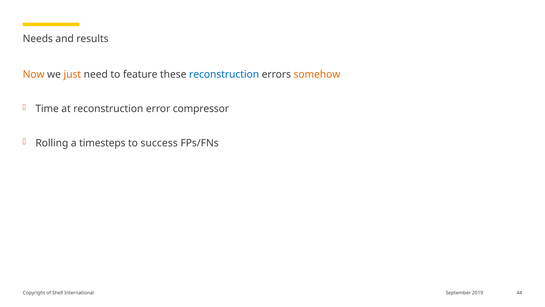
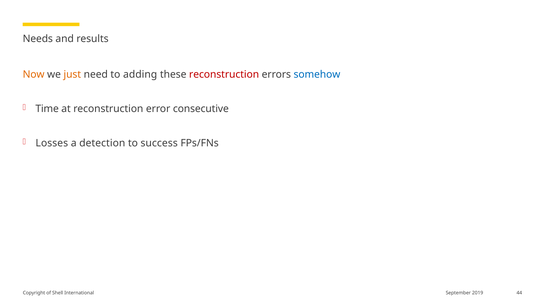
feature: feature -> adding (140, 74)
reconstruction colour: blue -> red (224, 74)
somehow colour: orange -> blue (317, 74)
compressor: compressor -> consecutive (201, 109)
Rolling: Rolling -> Losses (52, 143)
timesteps: timesteps -> detection (102, 143)
